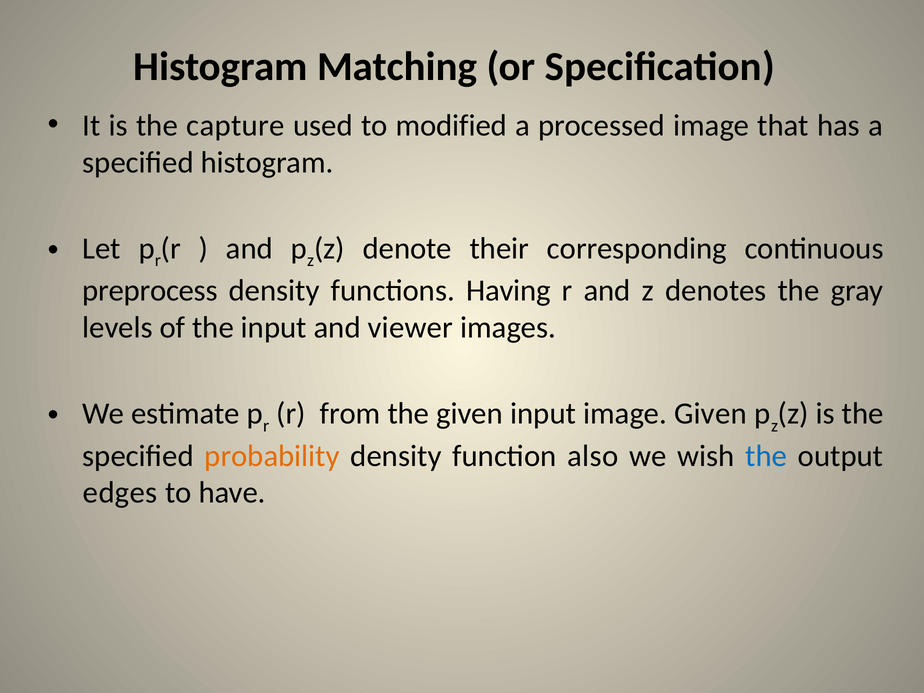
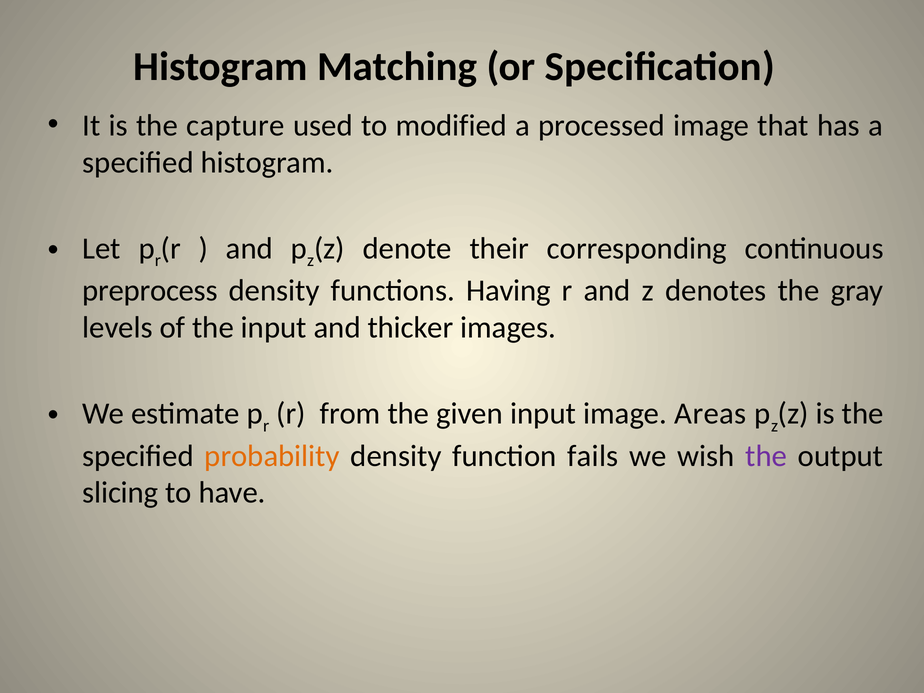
viewer: viewer -> thicker (411, 328)
image Given: Given -> Areas (710, 414)
also: also -> fails (593, 456)
the colour: blue -> purple (766, 456)
edges: edges -> slicing (120, 493)
